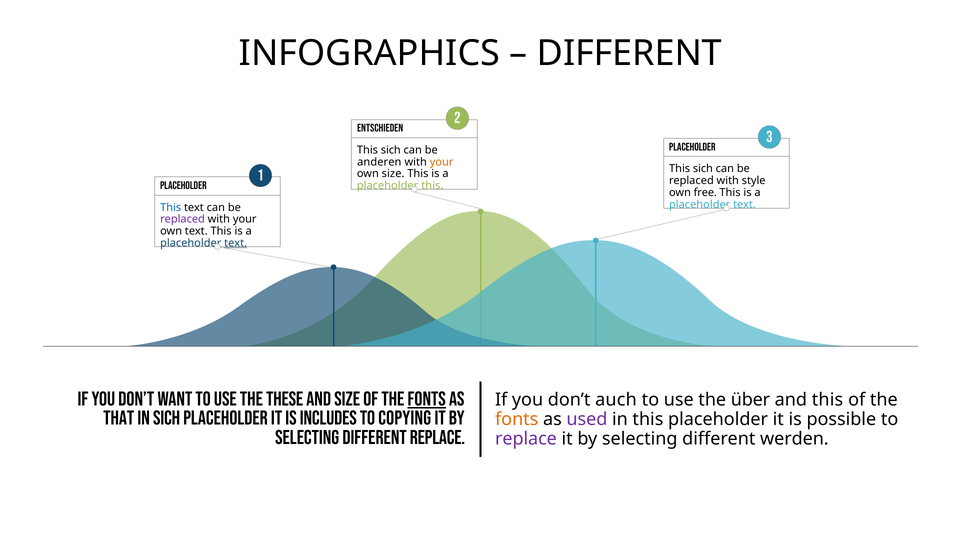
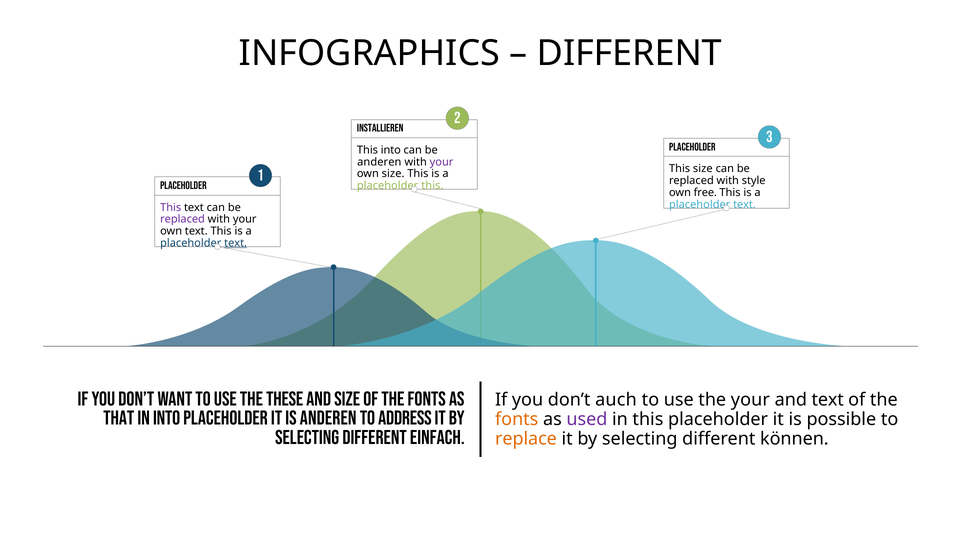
Entschieden: Entschieden -> Installieren (380, 128)
sich: sich -> into (391, 150)
your colour: orange -> purple (442, 162)
sich: sich -> size (703, 169)
This colour: blue -> purple (171, 208)
fonts underline: present -> none (427, 400)
the über: über -> your (750, 400)
and this: this -> text (828, 400)
in sich: sich -> into (167, 419)
is includes: includes -> anderen (328, 419)
copying: copying -> address (405, 419)
different replace: replace -> einfach (437, 438)
replace colour: purple -> orange (526, 439)
werden: werden -> können (794, 439)
